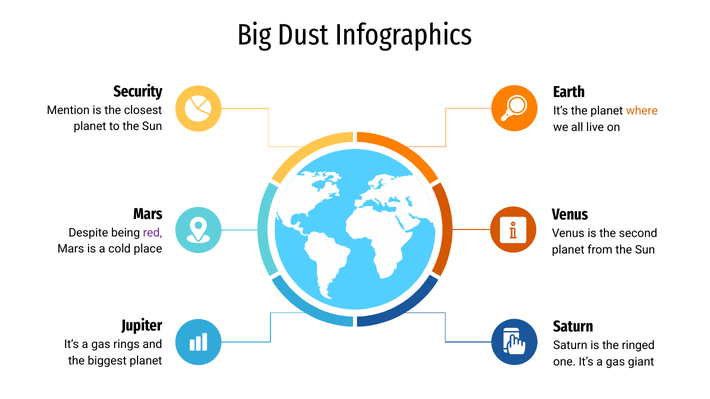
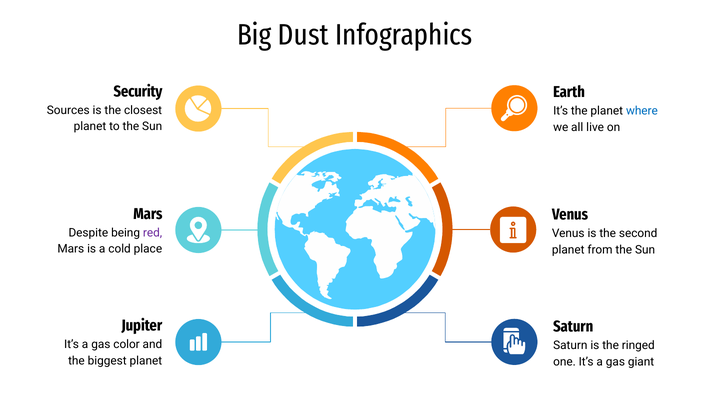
Mention: Mention -> Sources (68, 110)
where colour: orange -> blue (642, 111)
rings: rings -> color (127, 345)
